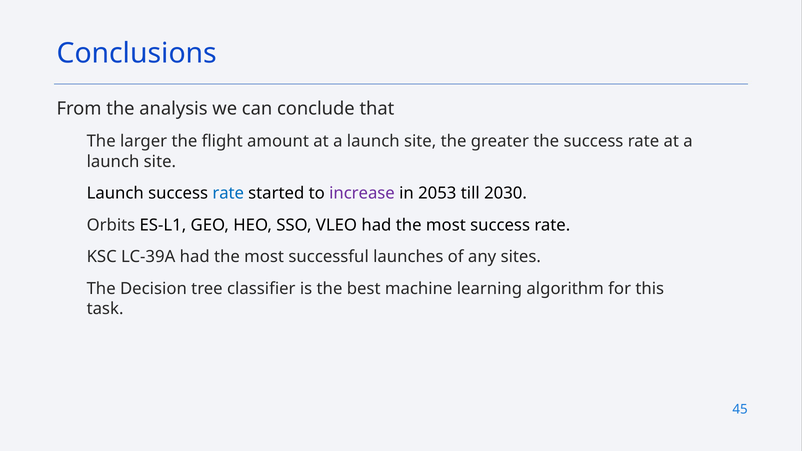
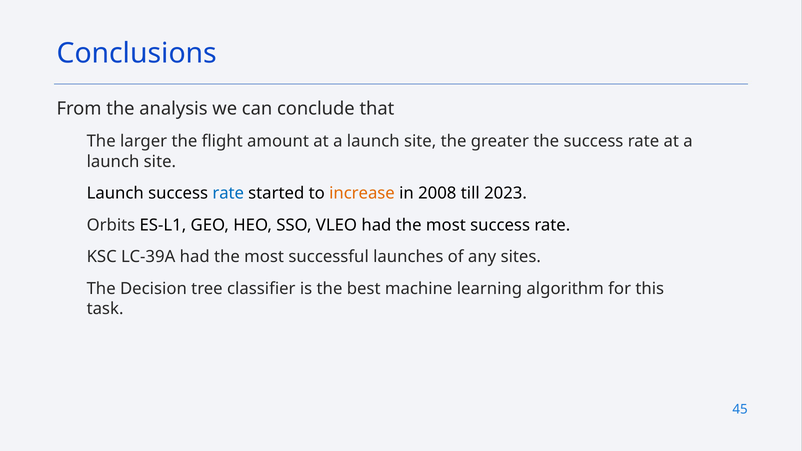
increase colour: purple -> orange (362, 193)
2053: 2053 -> 2008 (437, 193)
2030: 2030 -> 2023 (506, 193)
